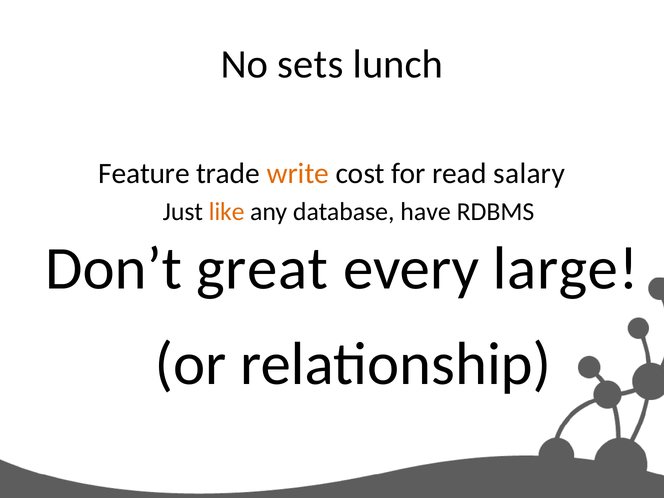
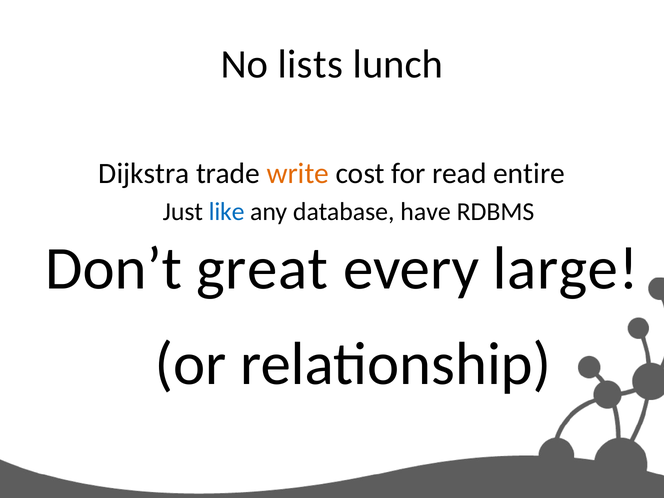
sets: sets -> lists (310, 64)
Feature: Feature -> Dijkstra (144, 173)
salary: salary -> entire (529, 173)
like colour: orange -> blue (227, 212)
